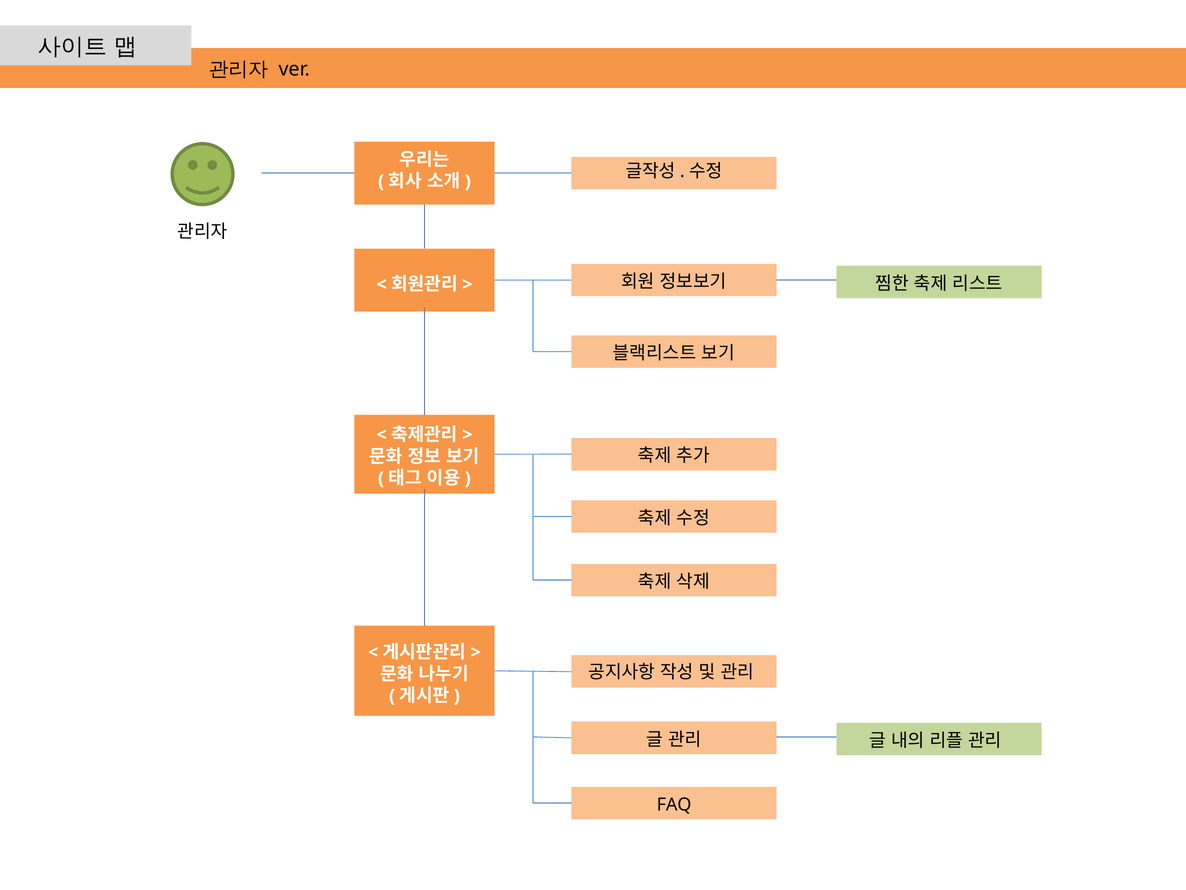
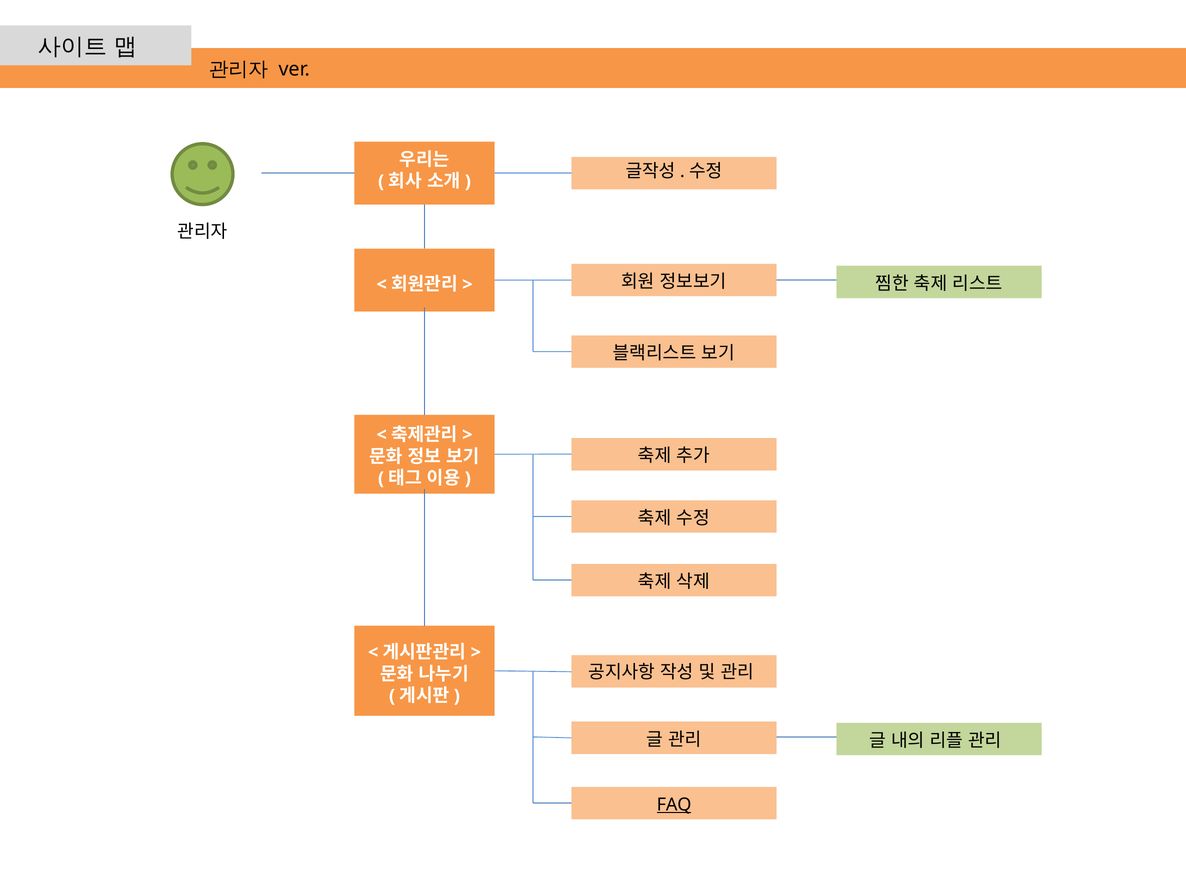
FAQ underline: none -> present (674, 804)
